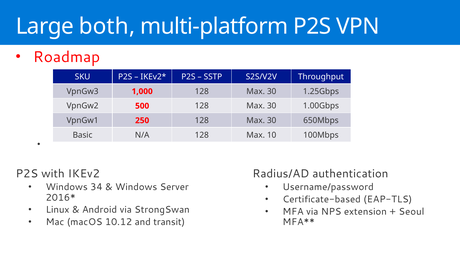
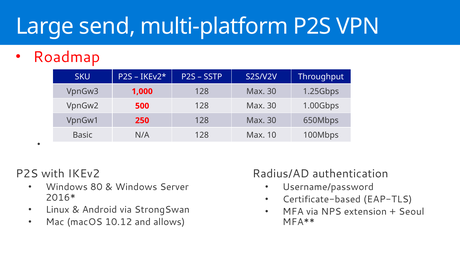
both: both -> send (107, 26)
34: 34 -> 80 (96, 187)
and transit: transit -> allows (169, 222)
